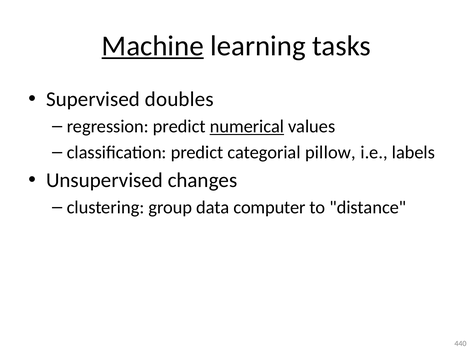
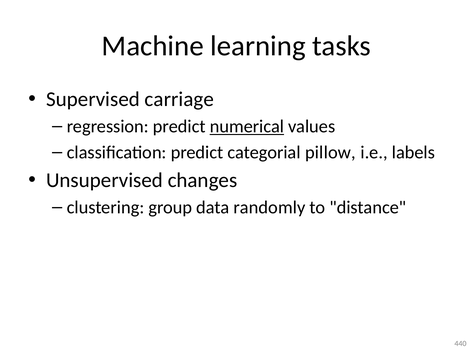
Machine underline: present -> none (153, 46)
doubles: doubles -> carriage (179, 99)
computer: computer -> randomly (269, 207)
